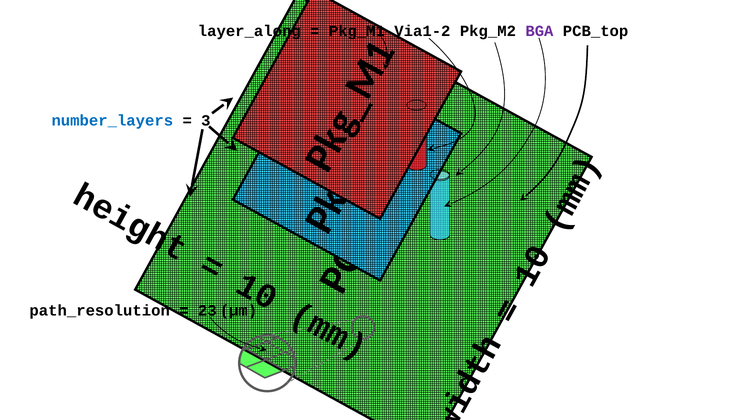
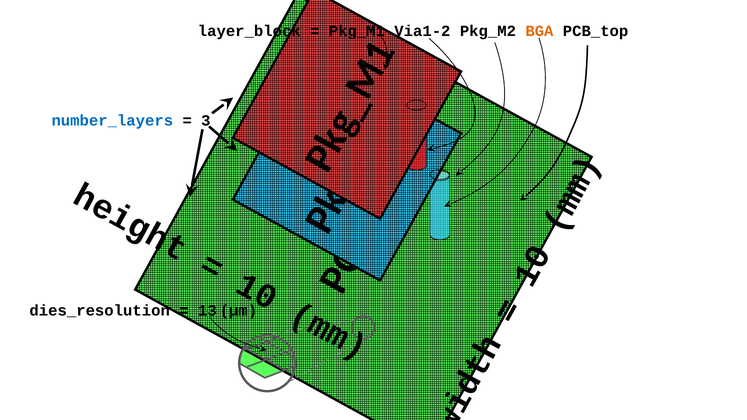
layer_along: layer_along -> layer_block (249, 31)
BGA colour: purple -> orange (539, 31)
path_resolution: path_resolution -> dies_resolution (100, 311)
23: 23 -> 13 (207, 311)
